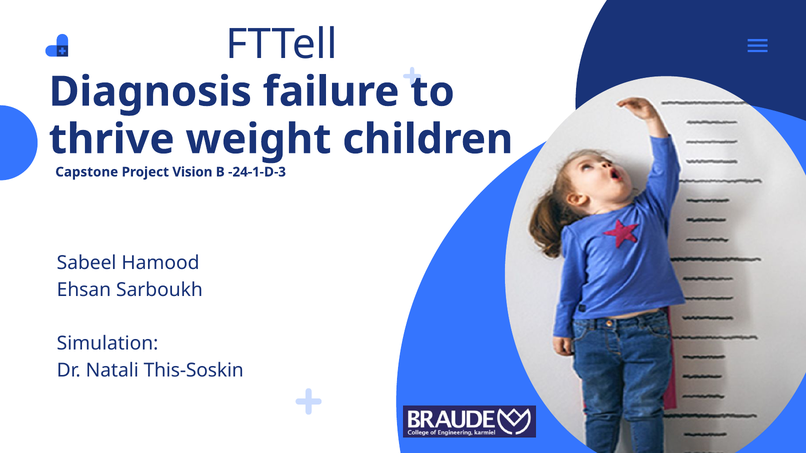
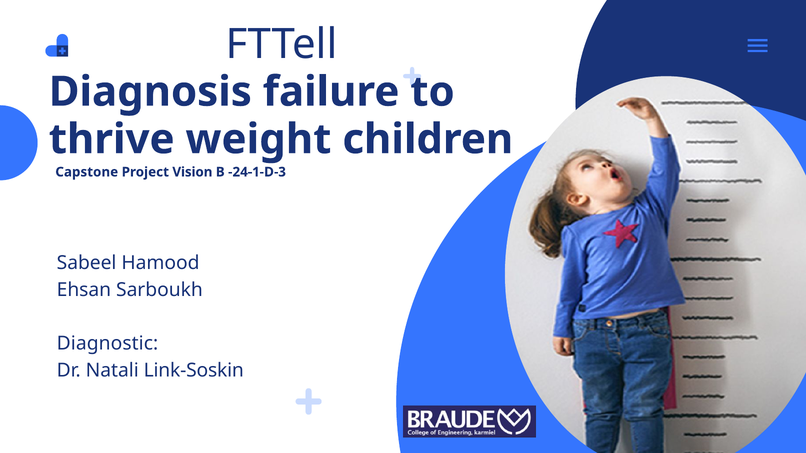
Simulation: Simulation -> Diagnostic (107, 344)
This-Soskin: This-Soskin -> Link-Soskin (194, 371)
